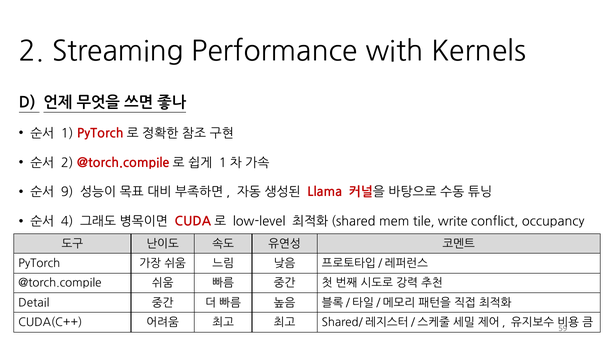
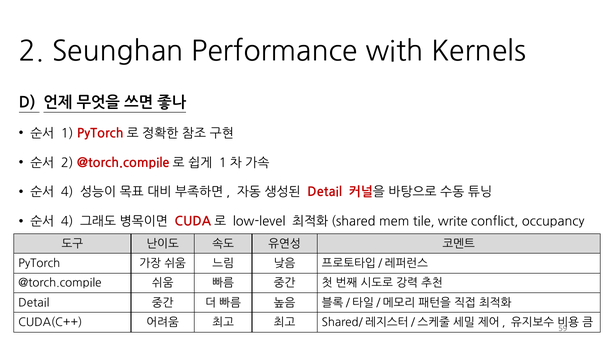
Streaming: Streaming -> Seunghan (118, 51)
9: 9 -> 4 (67, 192)
Llama: Llama -> Detail (325, 192)
